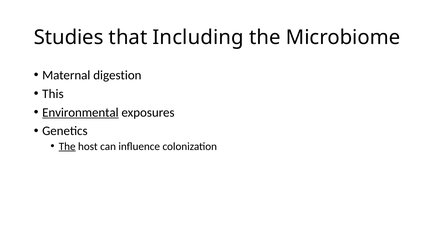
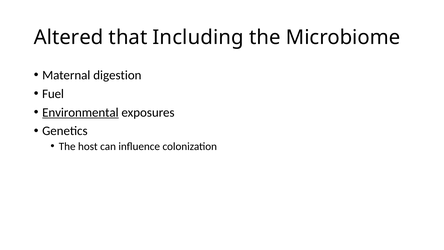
Studies: Studies -> Altered (69, 37)
This: This -> Fuel (53, 94)
The underline: present -> none (67, 146)
